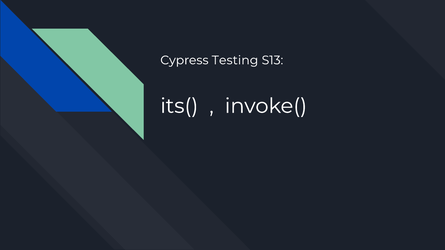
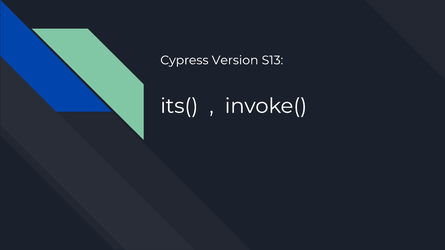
Testing: Testing -> Version (235, 60)
